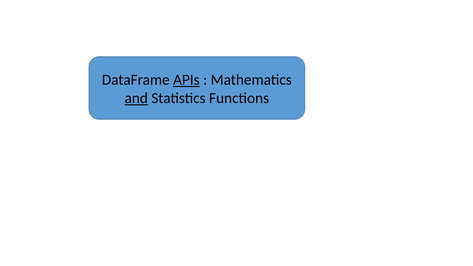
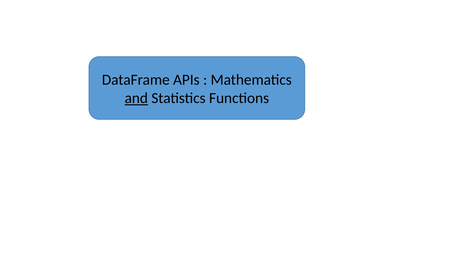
APIs underline: present -> none (186, 80)
